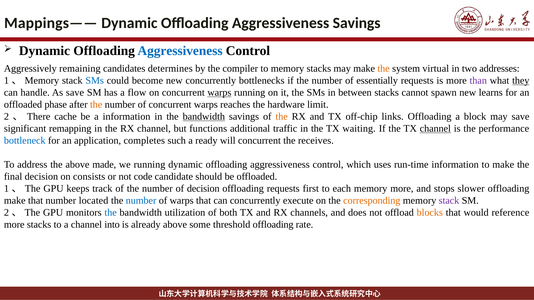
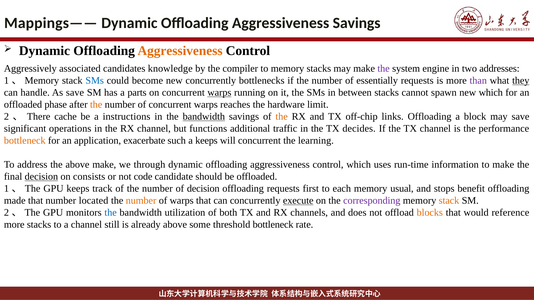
Aggressiveness colour: blue -> orange (180, 51)
remaining: remaining -> associated (80, 69)
determines: determines -> knowledge (170, 69)
the colour: orange -> purple (384, 69)
virtual: virtual -> engine (436, 69)
flow: flow -> parts (137, 93)
new learns: learns -> which (491, 93)
a information: information -> instructions (127, 117)
remapping: remapping -> operations (70, 129)
waiting: waiting -> decides (359, 129)
channel underline: present -> none (435, 129)
bottleneck colour: blue -> orange (25, 141)
completes: completes -> exacerbate (144, 141)
a ready: ready -> keeps (206, 141)
receives: receives -> learning (316, 141)
above made: made -> make (104, 165)
we running: running -> through (149, 165)
decision underline: none -> present (41, 177)
memory more: more -> usual (402, 189)
slower: slower -> benefit (471, 189)
make: make -> made (15, 201)
number colour: blue -> orange (141, 201)
execute underline: none -> present (298, 201)
corresponding colour: orange -> purple (372, 201)
stack colour: purple -> orange (449, 201)
into: into -> still (112, 225)
threshold offloading: offloading -> bottleneck (273, 225)
